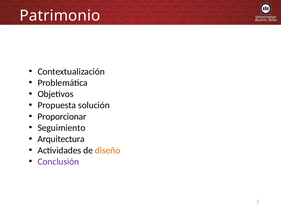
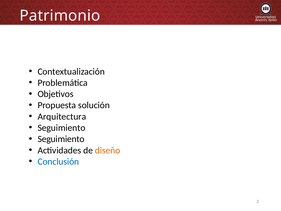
Proporcionar: Proporcionar -> Arquitectura (62, 116)
Arquitectura: Arquitectura -> Seguimiento (61, 139)
Conclusión colour: purple -> blue (58, 161)
